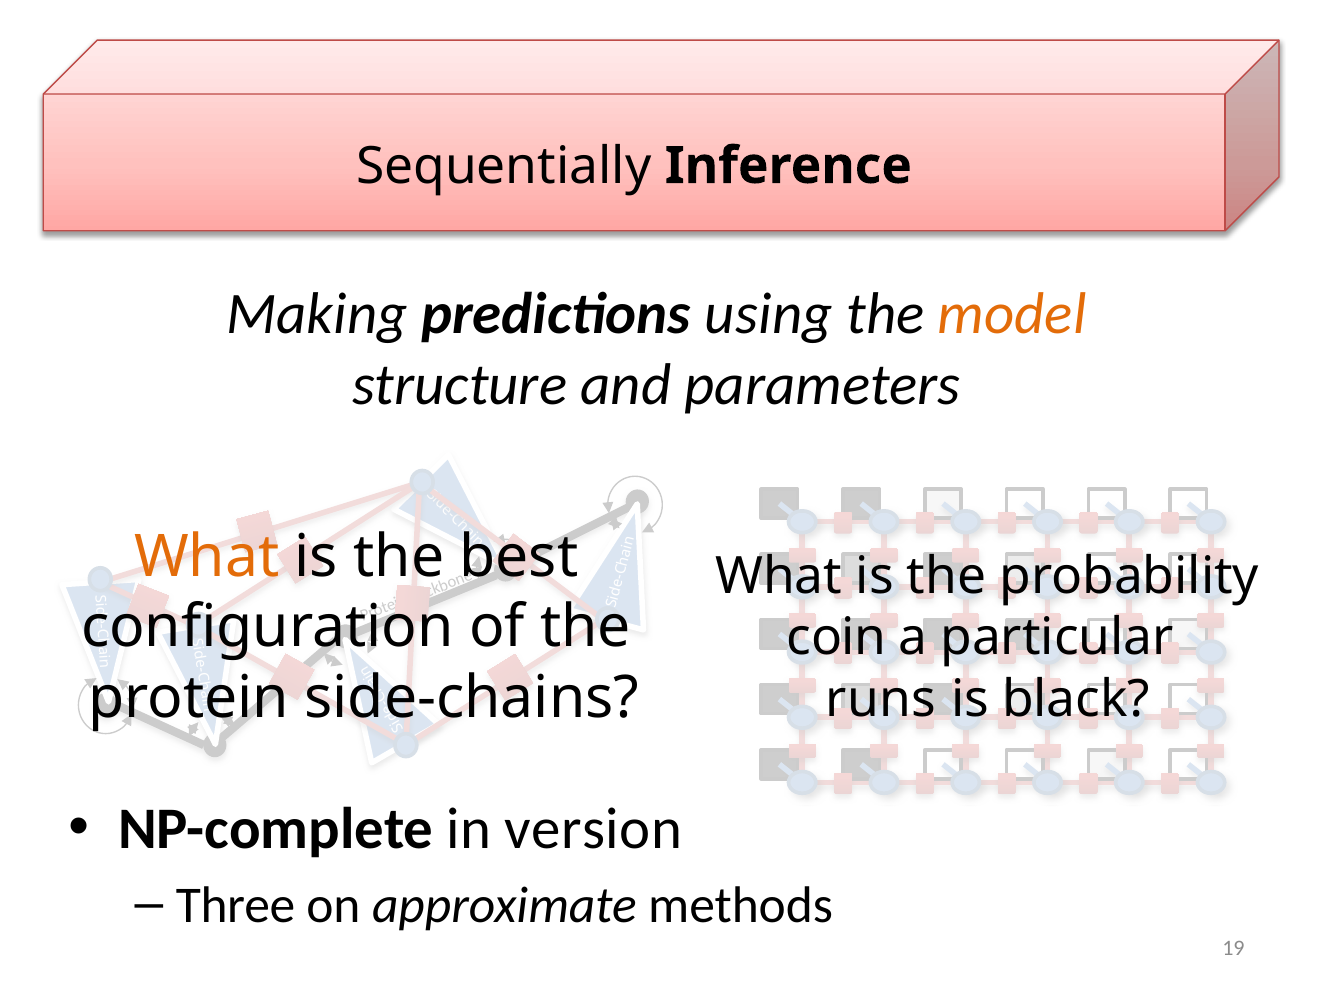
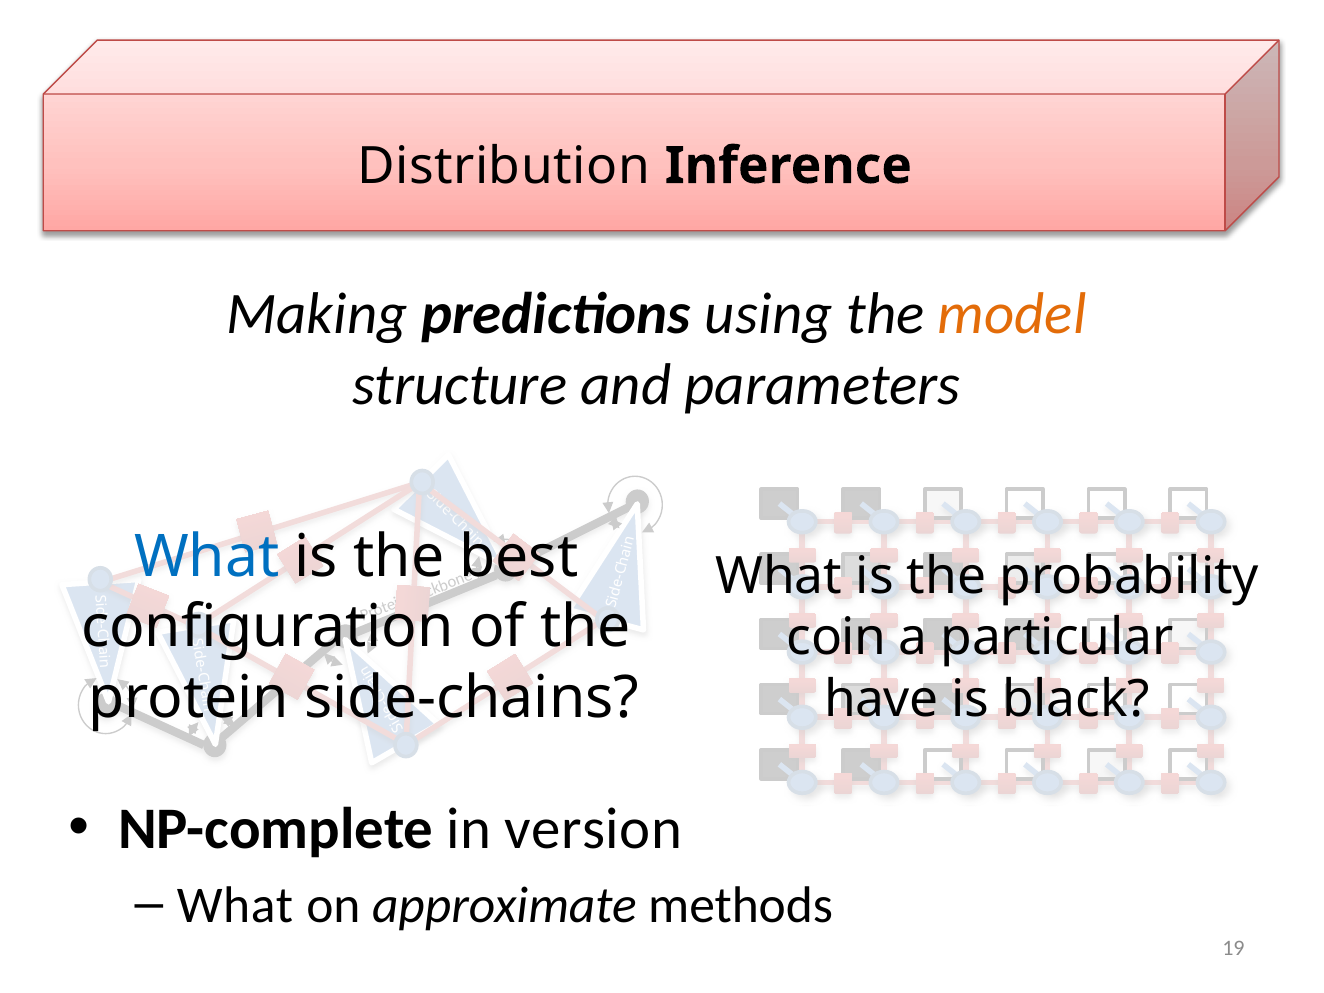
Sequentially: Sequentially -> Distribution (503, 166)
What colour: orange -> blue (207, 557)
runs: runs -> have (881, 700)
Three: Three -> What (235, 905)
